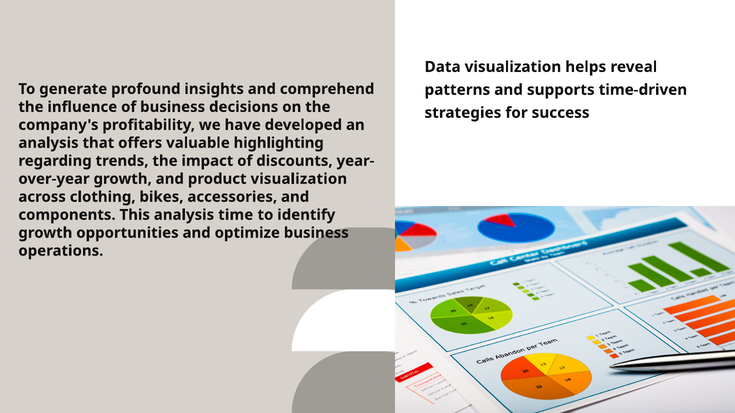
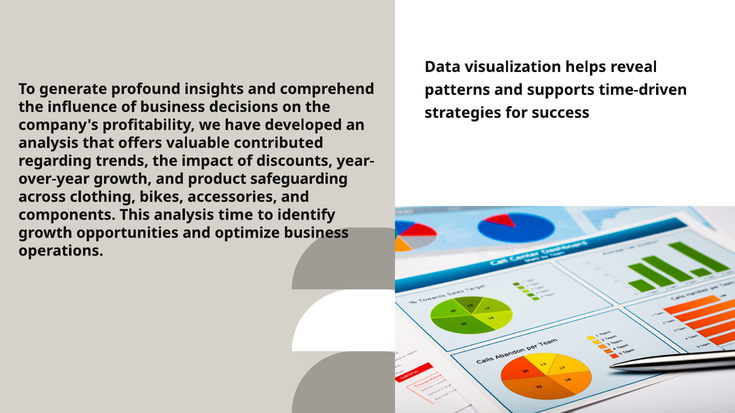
highlighting: highlighting -> contributed (279, 143)
product visualization: visualization -> safeguarding (299, 179)
